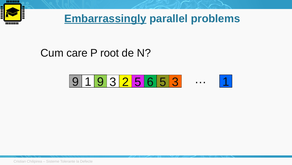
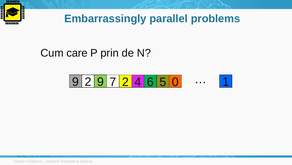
Embarrassingly underline: present -> none (105, 19)
root: root -> prin (110, 53)
9 1: 1 -> 2 (88, 82)
9 3: 3 -> 7 (113, 82)
2 5: 5 -> 4 (138, 82)
5 3: 3 -> 0 (175, 82)
